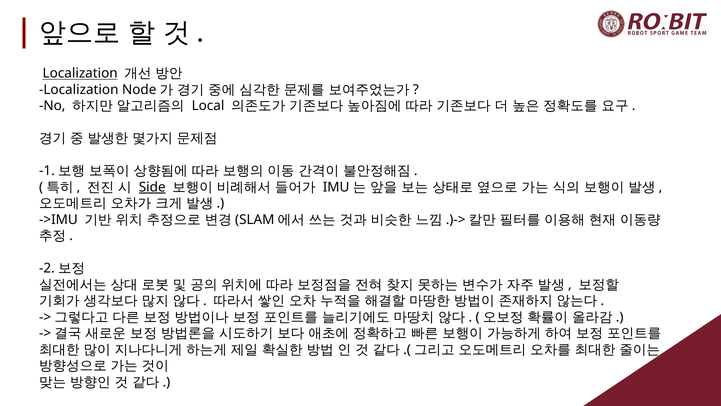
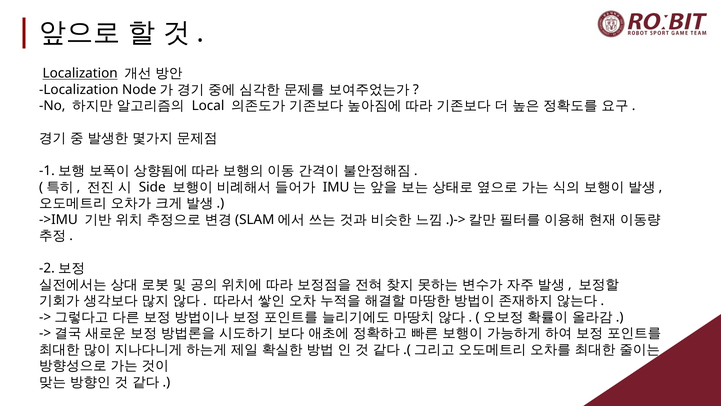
Side underline: present -> none (152, 187)
